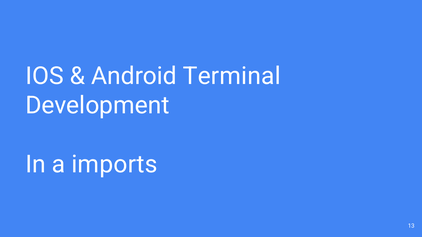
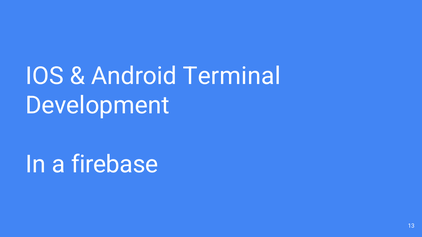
imports: imports -> firebase (115, 165)
